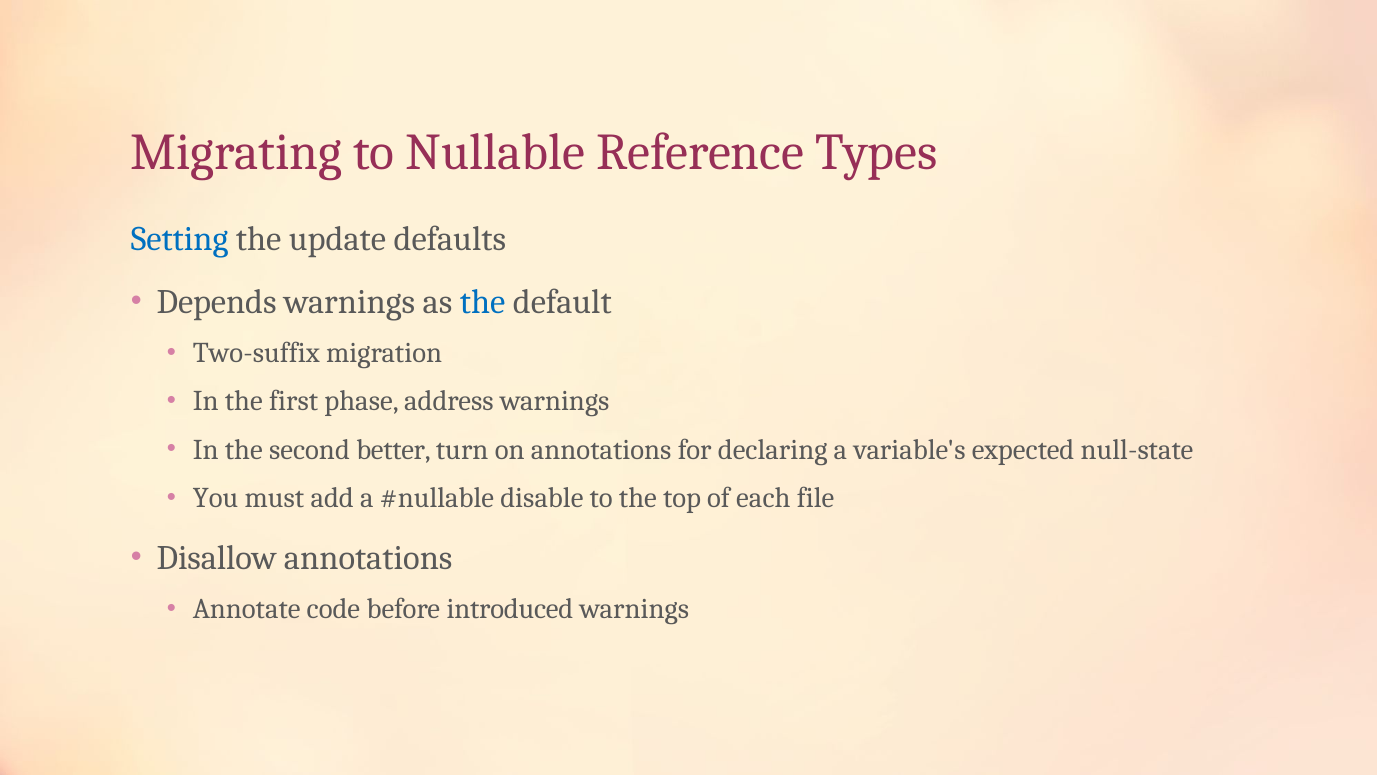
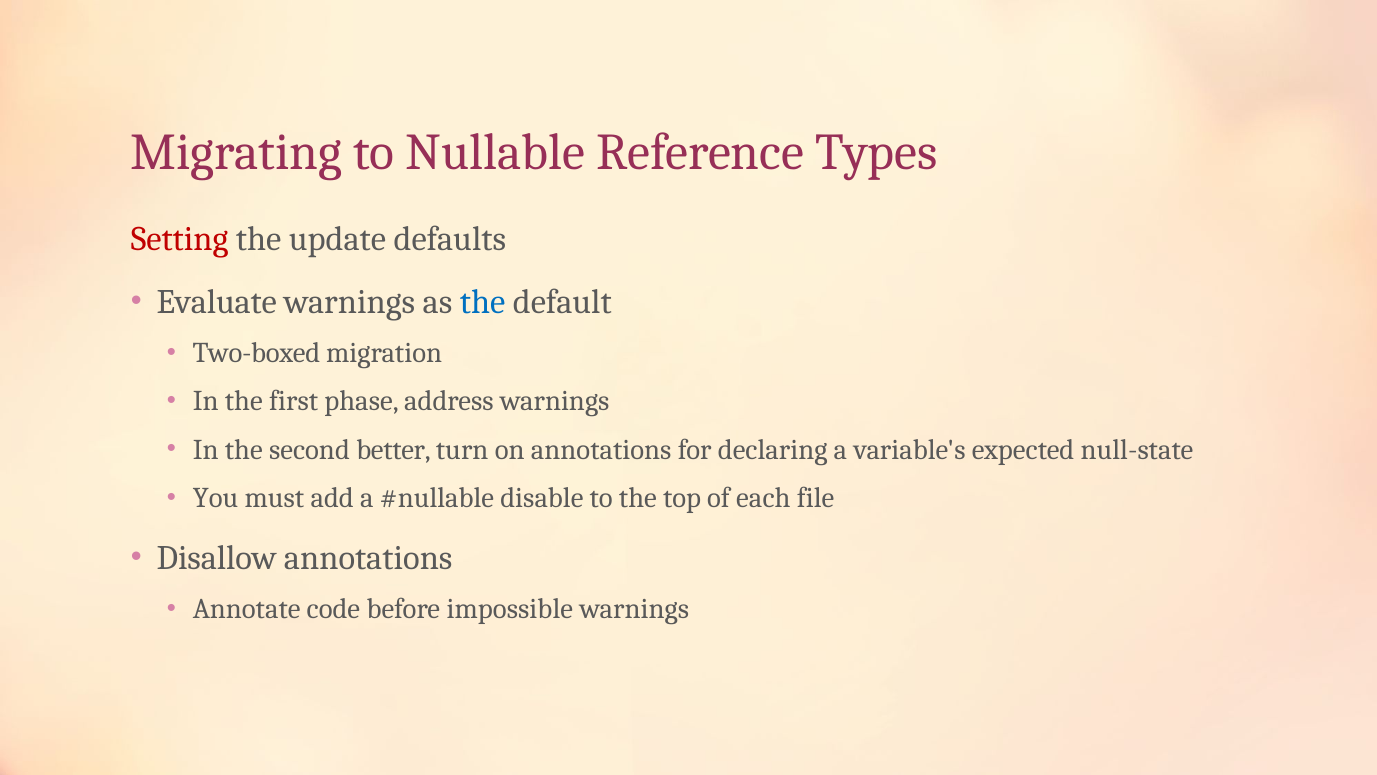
Setting colour: blue -> red (180, 239)
Depends: Depends -> Evaluate (217, 302)
Two-suffix: Two-suffix -> Two-boxed (256, 353)
introduced: introduced -> impossible (510, 609)
